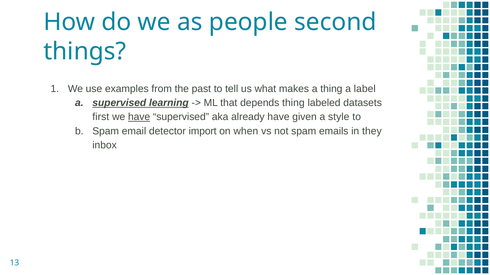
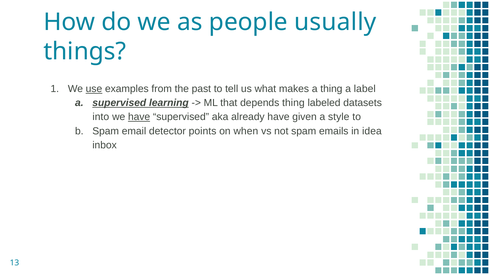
second: second -> usually (335, 22)
use underline: none -> present (94, 89)
first: first -> into (101, 117)
import: import -> points (203, 131)
they: they -> idea (372, 131)
